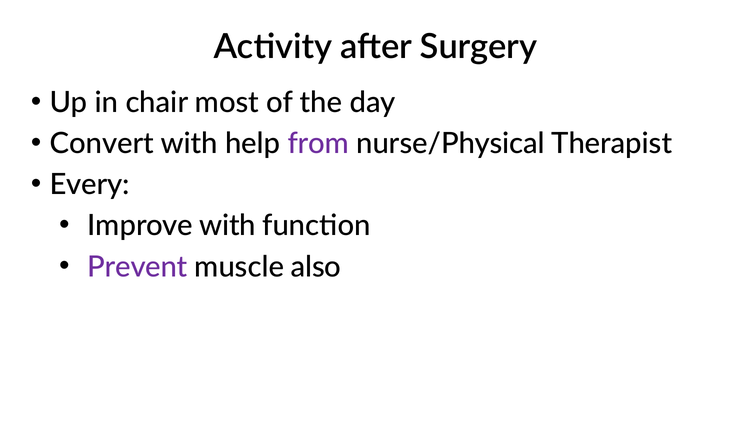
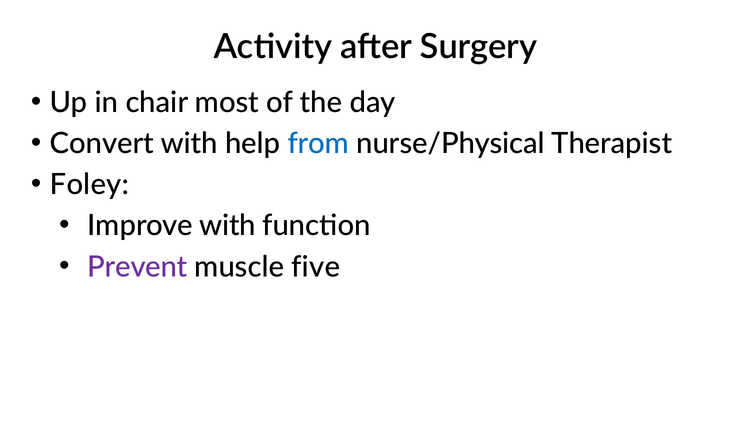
from colour: purple -> blue (318, 144)
Every: Every -> Foley (89, 185)
also: also -> five (316, 267)
